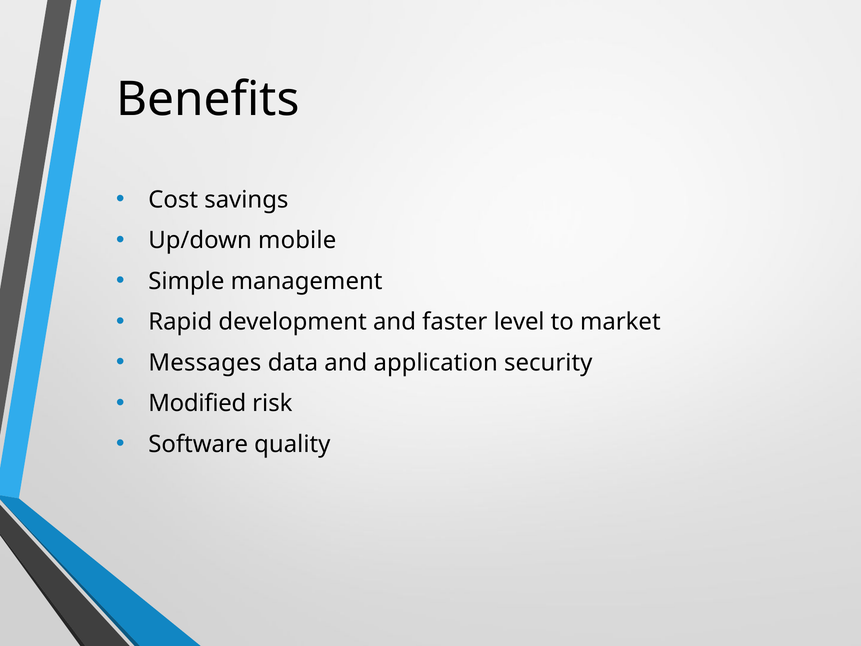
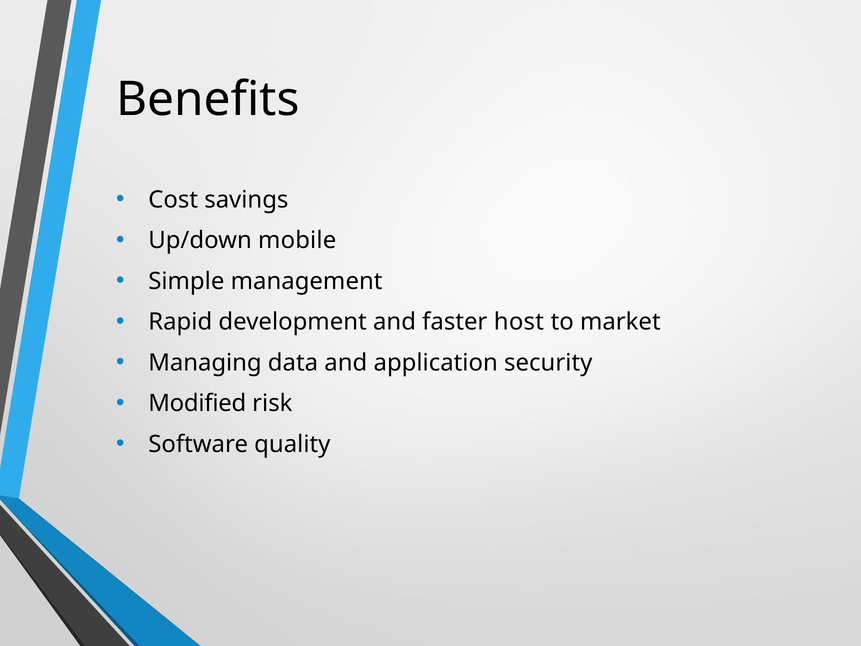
level: level -> host (519, 322)
Messages: Messages -> Managing (205, 363)
